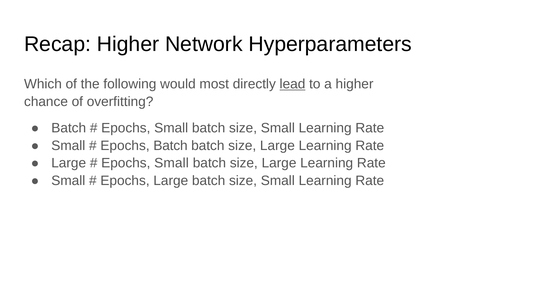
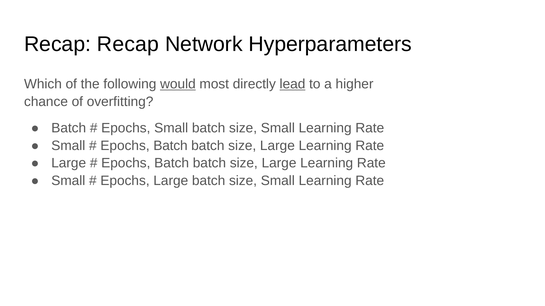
Recap Higher: Higher -> Recap (128, 44)
would underline: none -> present (178, 84)
Small: Small -> Batch (172, 163)
